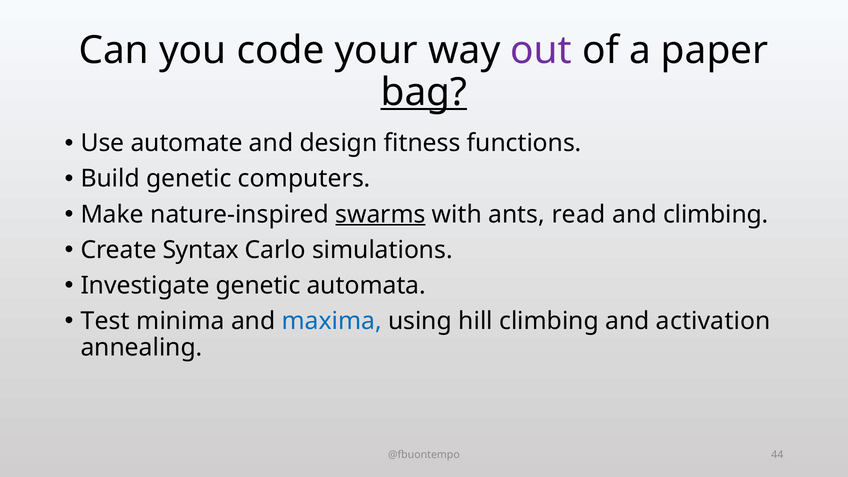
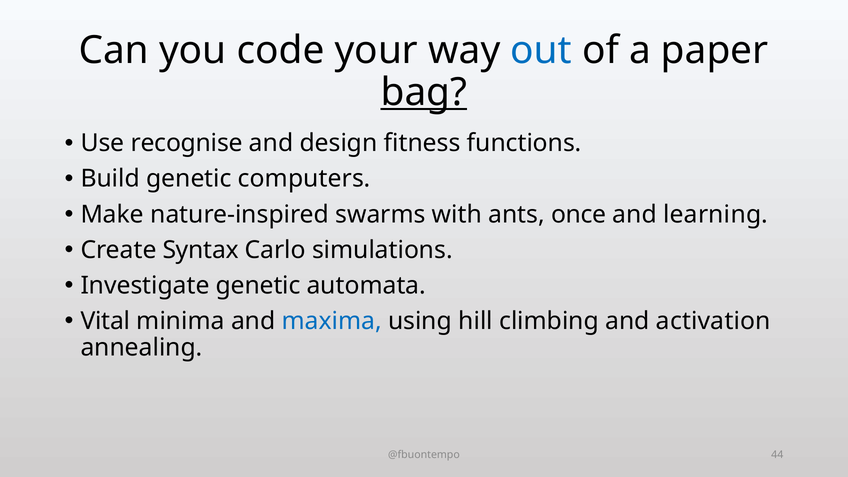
out colour: purple -> blue (541, 50)
automate: automate -> recognise (187, 143)
swarms underline: present -> none (380, 214)
read: read -> once (579, 214)
and climbing: climbing -> learning (716, 214)
Test: Test -> Vital (105, 321)
